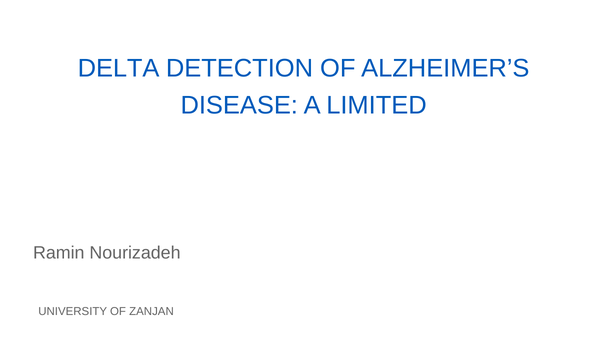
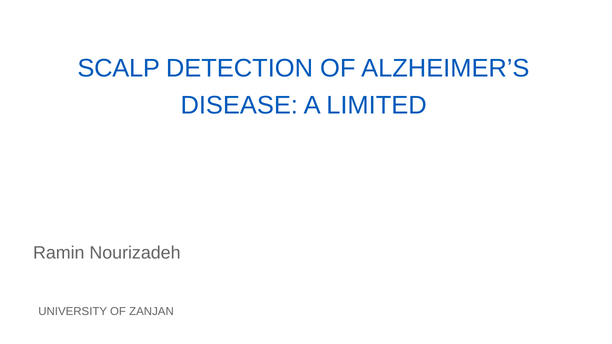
DELTA: DELTA -> SCALP (119, 68)
